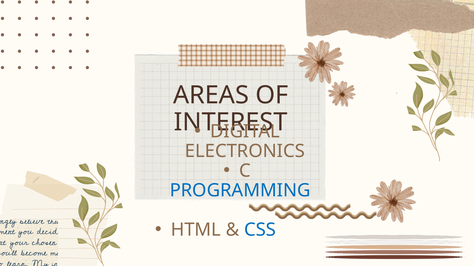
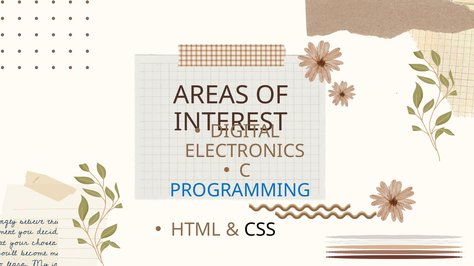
CSS colour: blue -> black (260, 230)
